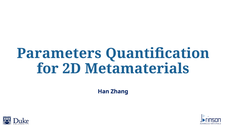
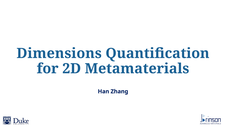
Parameters: Parameters -> Dimensions (59, 53)
